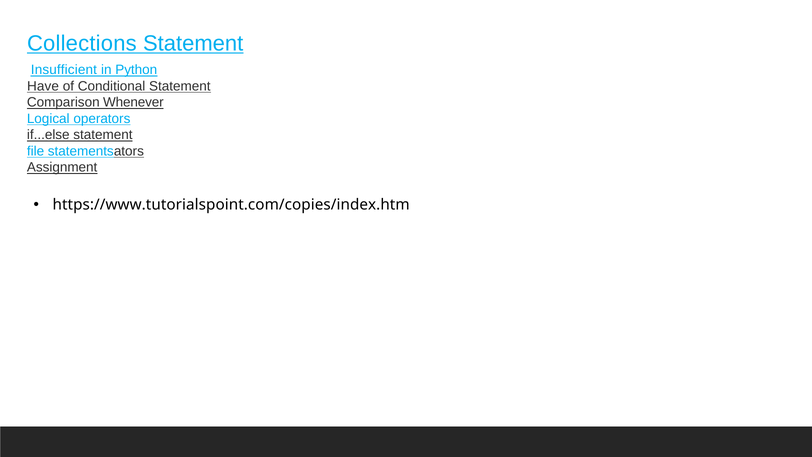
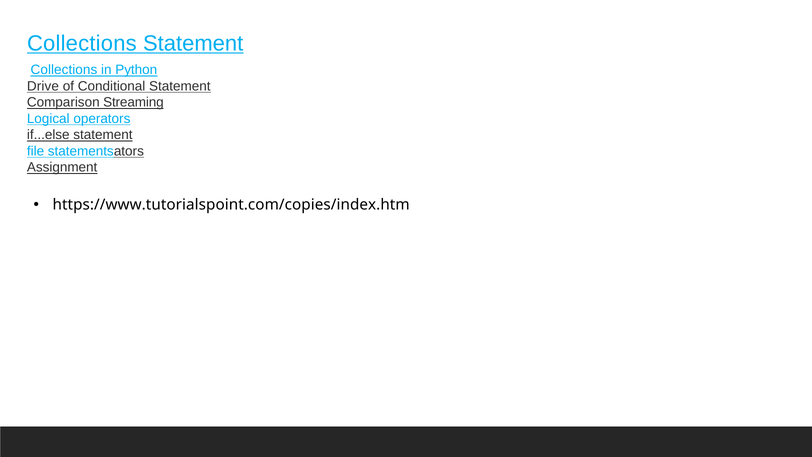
Insufficient: Insufficient -> Collections (64, 70)
Have: Have -> Drive (43, 86)
Whenever: Whenever -> Streaming (133, 102)
